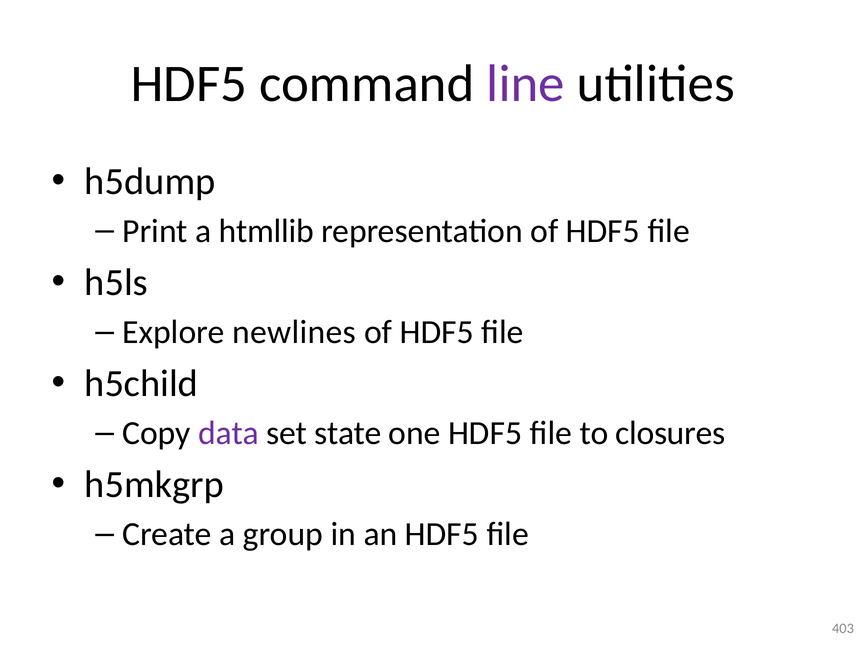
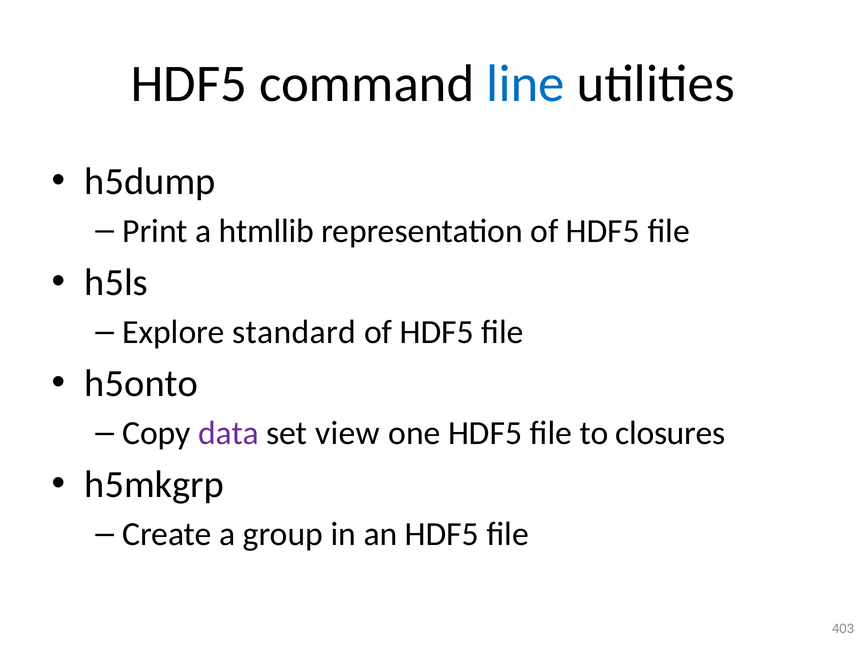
line colour: purple -> blue (526, 84)
newlines: newlines -> standard (294, 332)
h5child: h5child -> h5onto (141, 384)
state: state -> view (348, 434)
